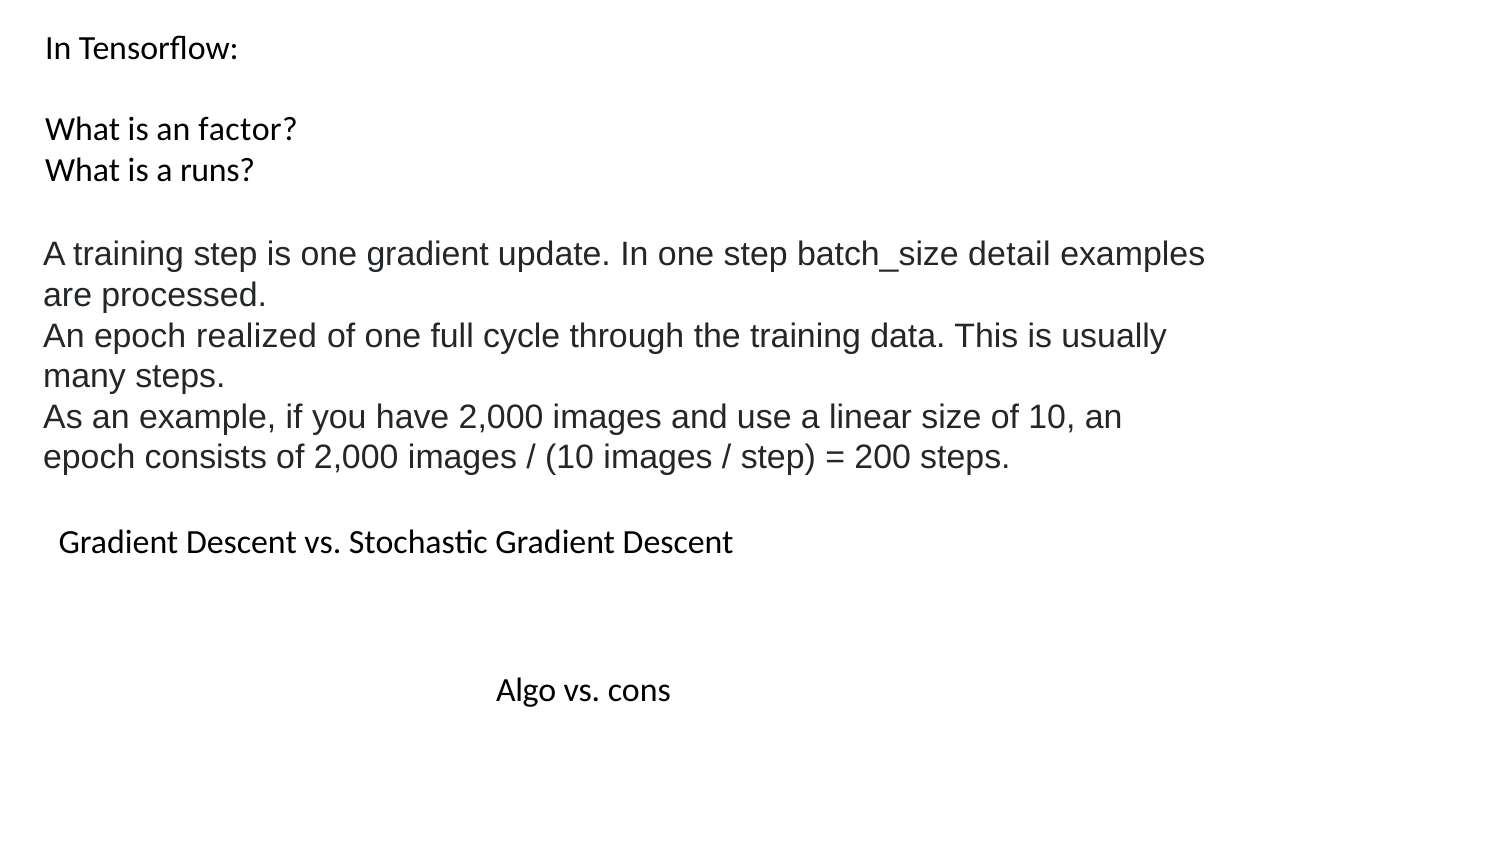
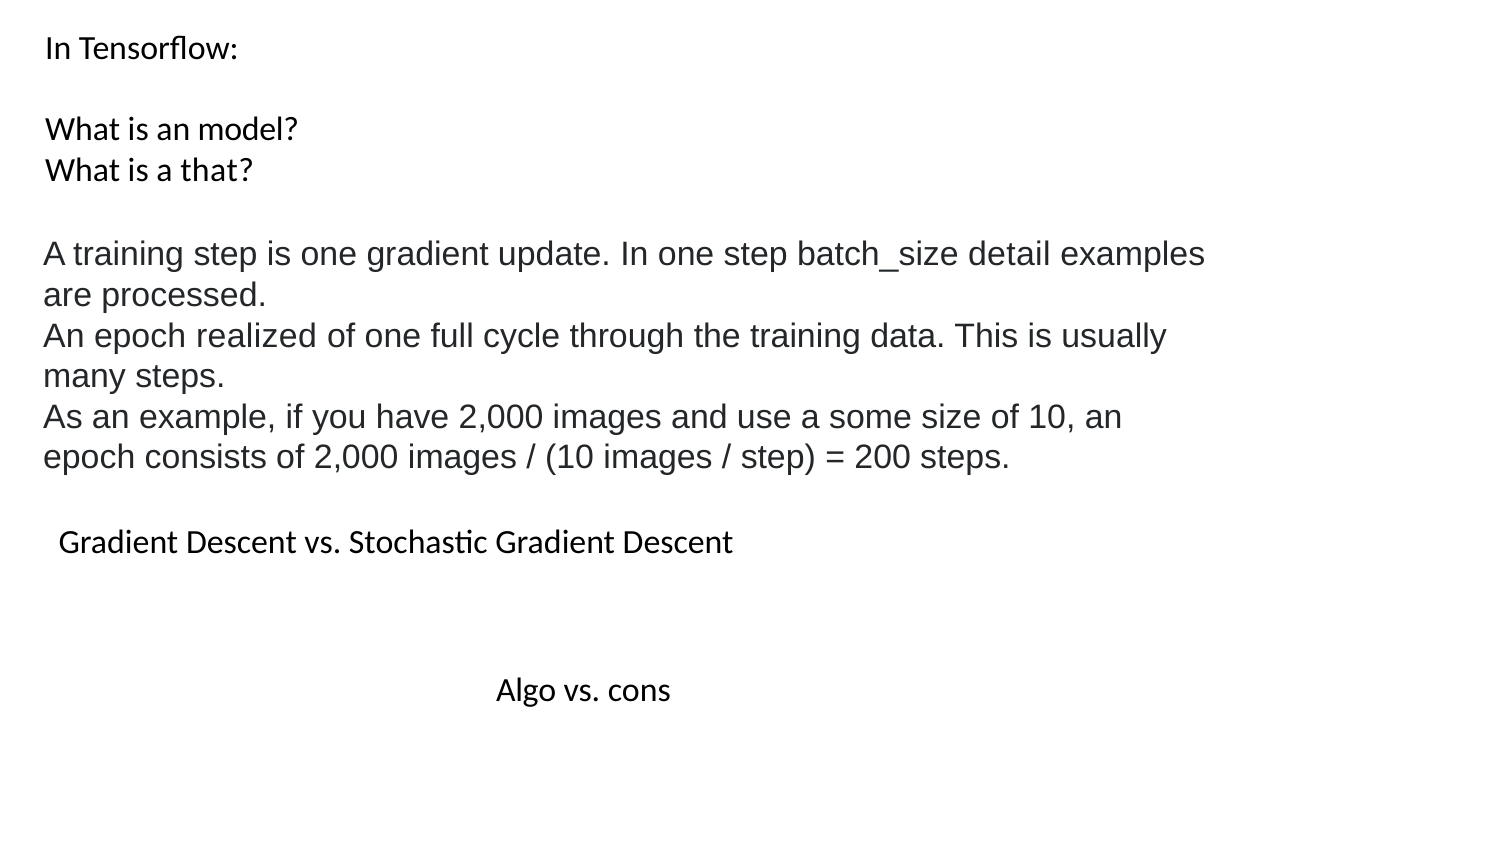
factor: factor -> model (248, 129)
runs: runs -> that (217, 170)
linear: linear -> some (871, 417)
